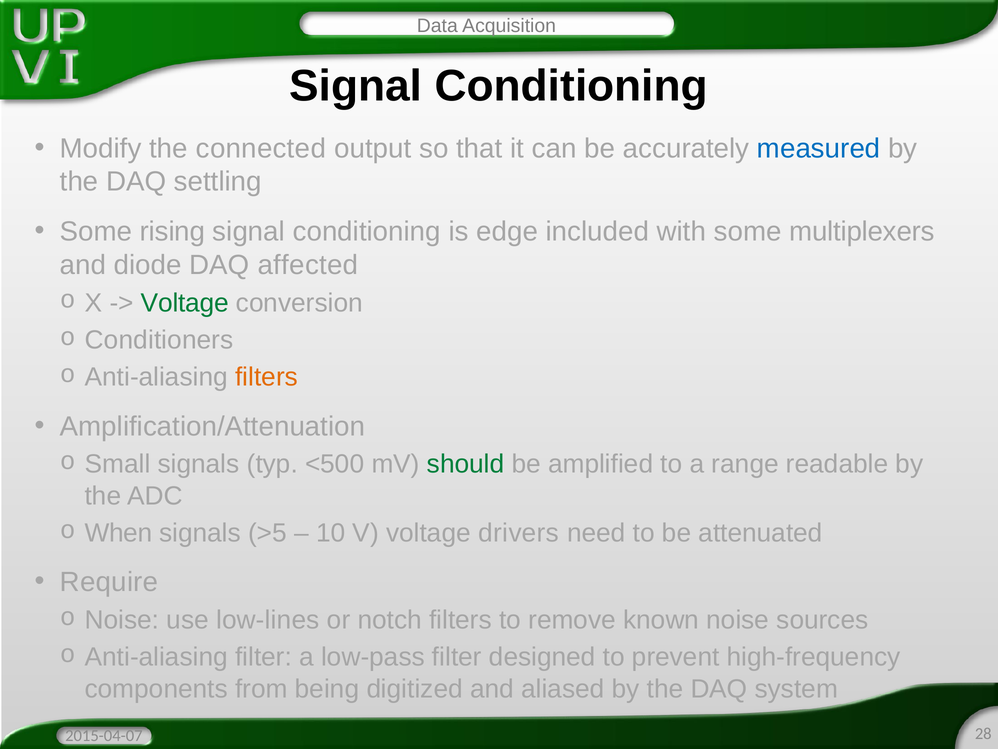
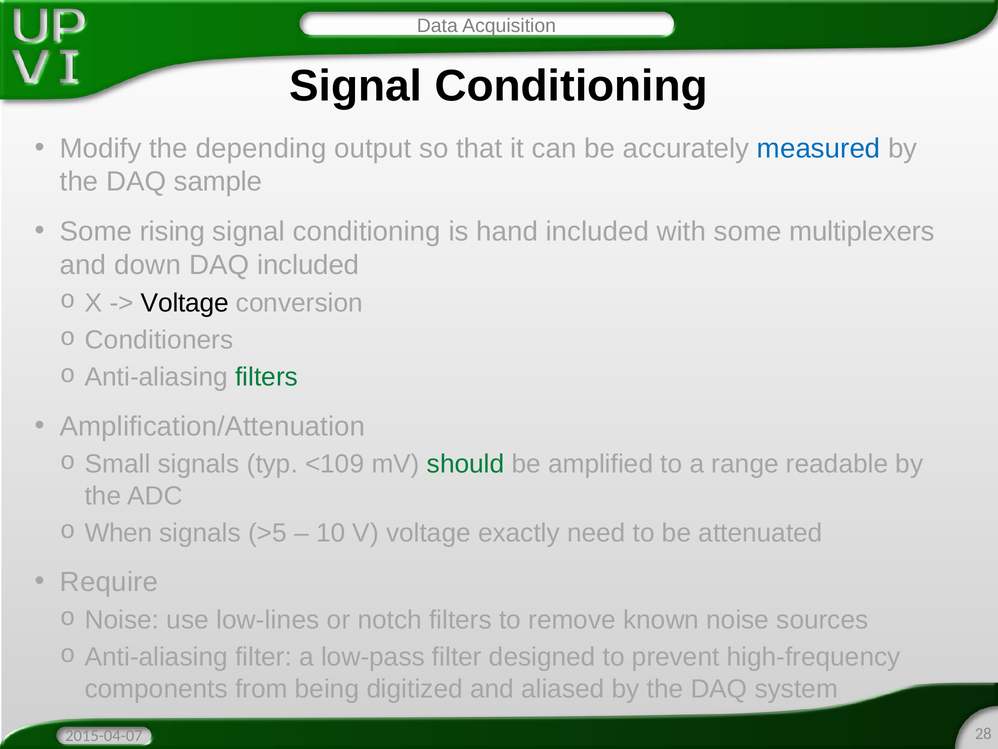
connected: connected -> depending (261, 148)
settling: settling -> sample (218, 182)
edge: edge -> hand (507, 232)
diode: diode -> down (148, 265)
DAQ affected: affected -> included (308, 265)
Voltage colour: green -> black (185, 303)
filters colour: orange -> green (267, 377)
<500: <500 -> <109 (335, 464)
drivers: drivers -> exactly (519, 533)
